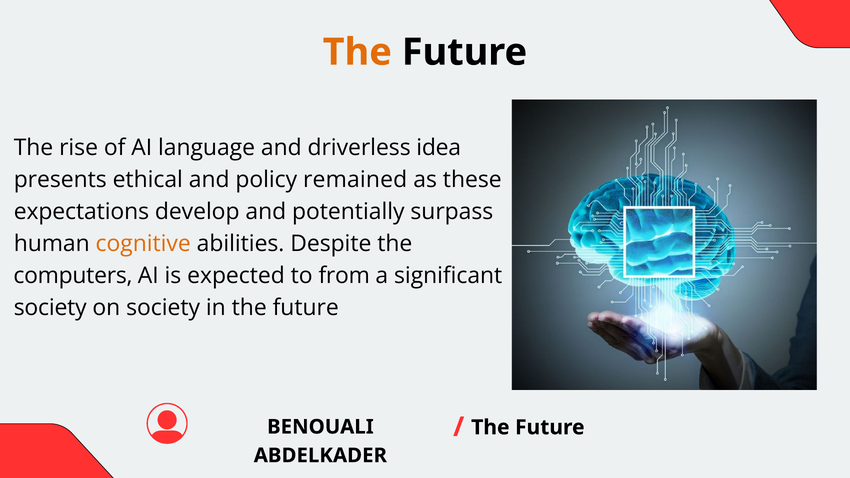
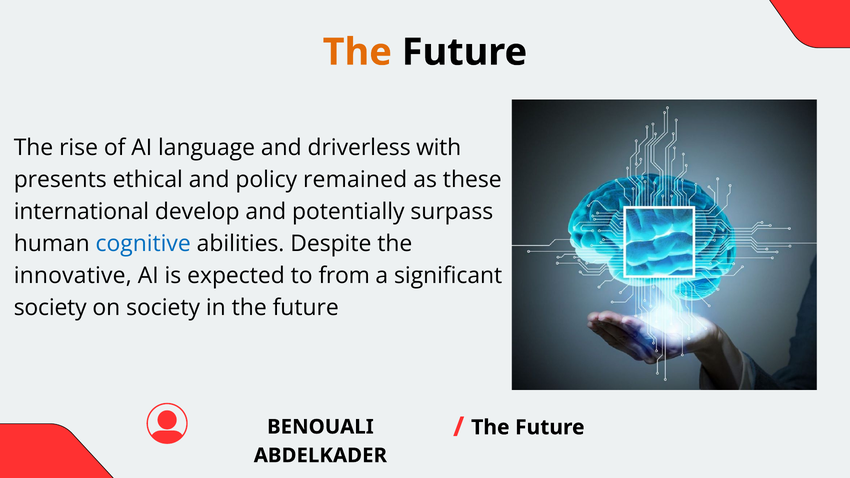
idea: idea -> with (439, 148)
expectations: expectations -> international (81, 212)
cognitive colour: orange -> blue (143, 244)
computers: computers -> innovative (73, 276)
